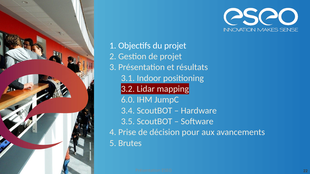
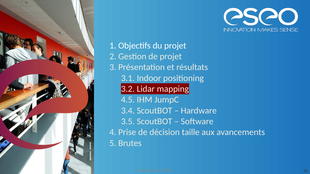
6.0: 6.0 -> 4.5 (128, 100)
pour: pour -> taille (191, 133)
